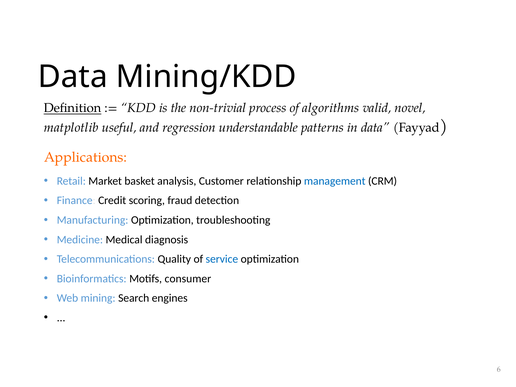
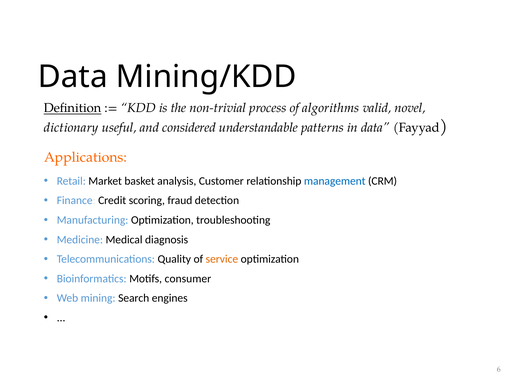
matplotlib: matplotlib -> dictionary (71, 128)
regression: regression -> considered (189, 128)
service colour: blue -> orange (222, 259)
